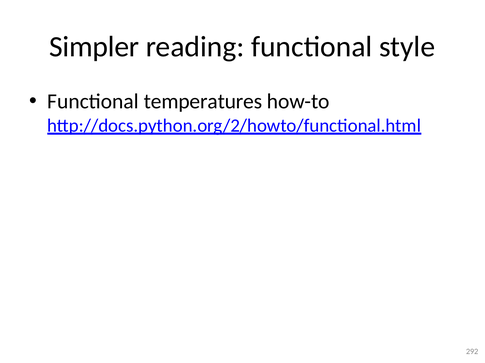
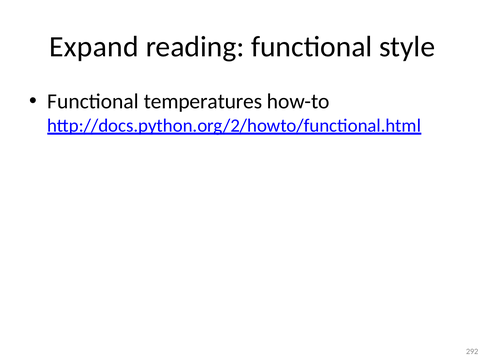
Simpler: Simpler -> Expand (94, 47)
